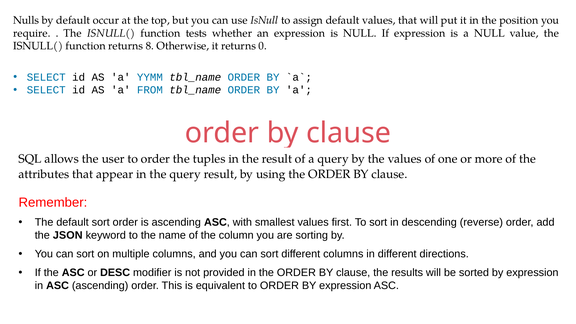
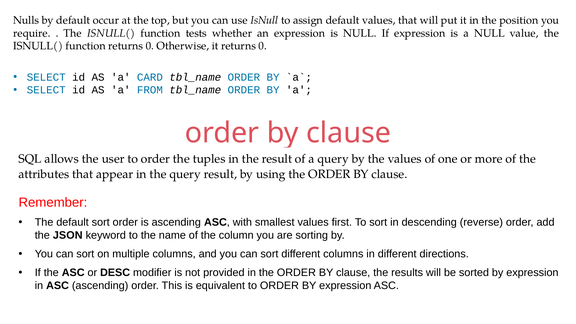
function returns 8: 8 -> 0 (150, 46)
YYMM: YYMM -> CARD (150, 77)
